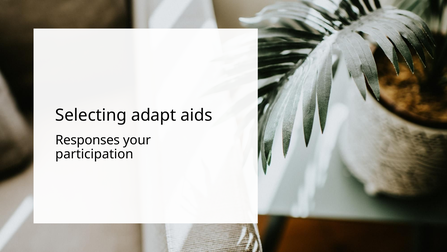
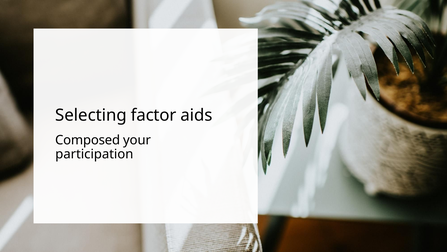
adapt: adapt -> factor (154, 115)
Responses: Responses -> Composed (88, 140)
